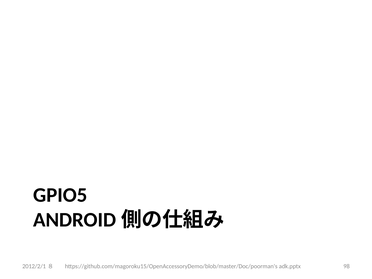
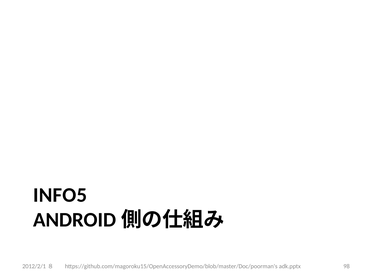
GPIO5: GPIO5 -> INFO5 (60, 195)
